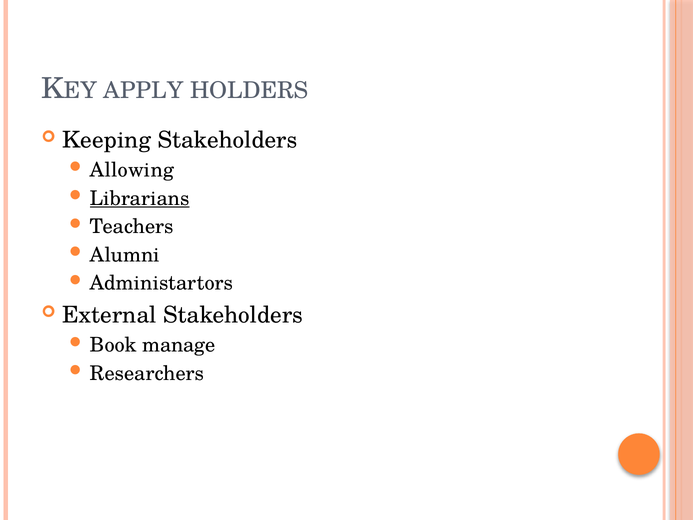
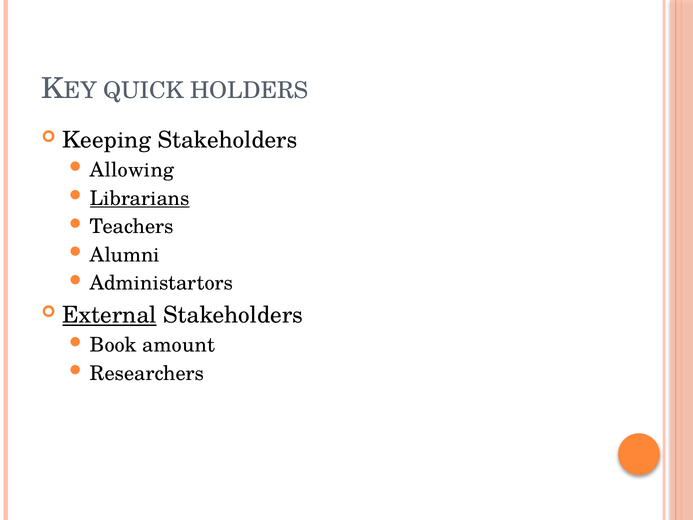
APPLY: APPLY -> QUICK (143, 91)
External underline: none -> present (109, 315)
manage: manage -> amount (179, 345)
